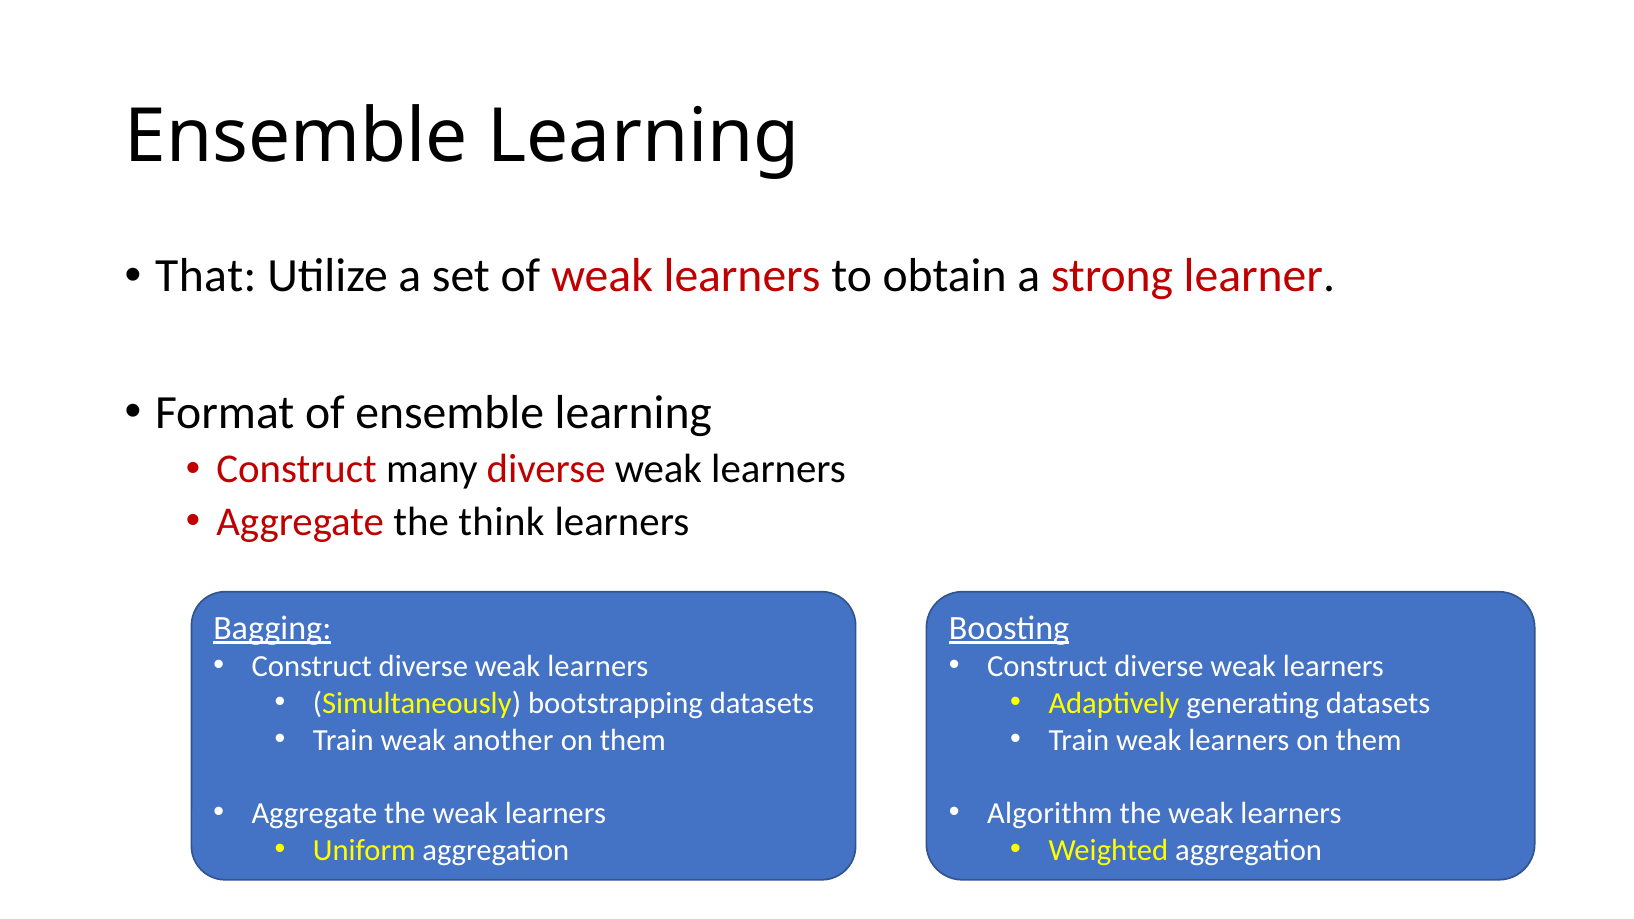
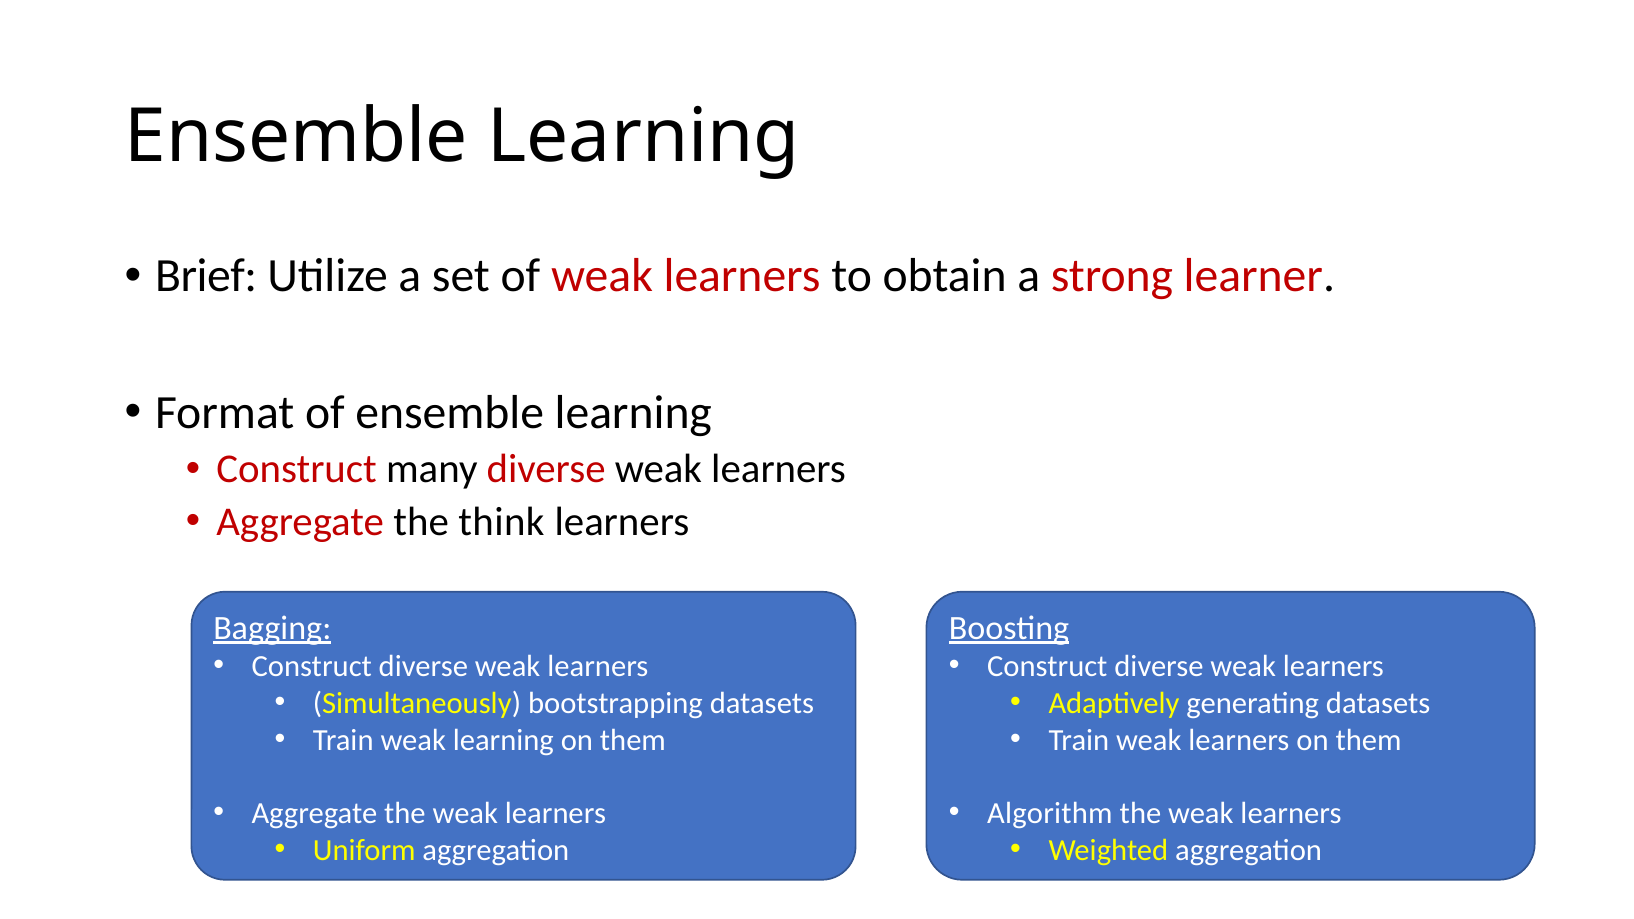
That: That -> Brief (206, 276)
weak another: another -> learning (503, 740)
